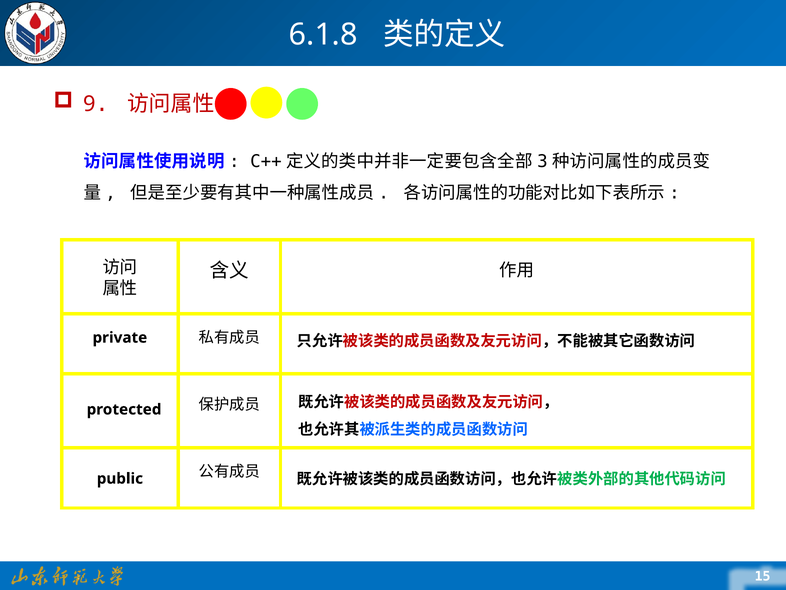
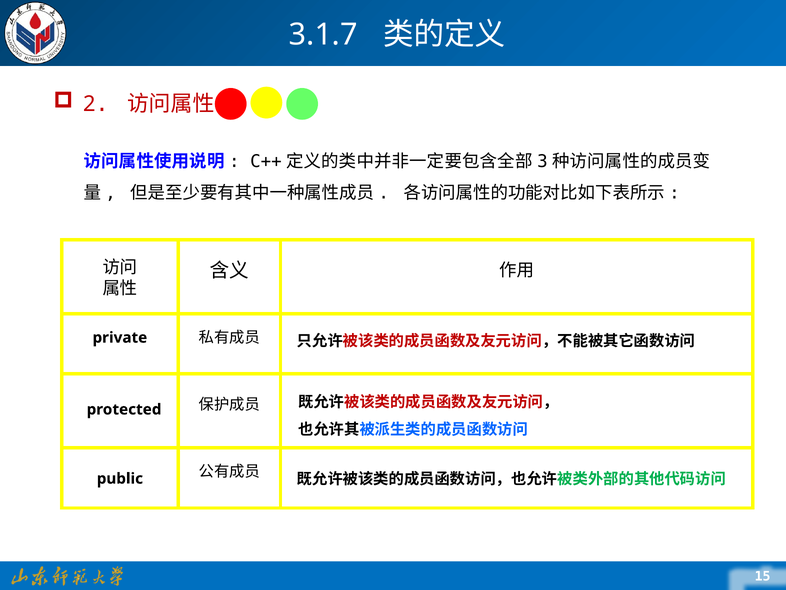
6.1.8: 6.1.8 -> 3.1.7 (323, 35)
9: 9 -> 2 (89, 104)
